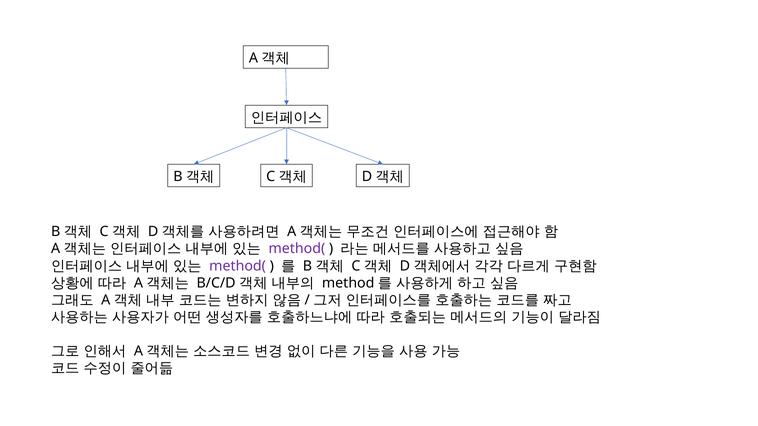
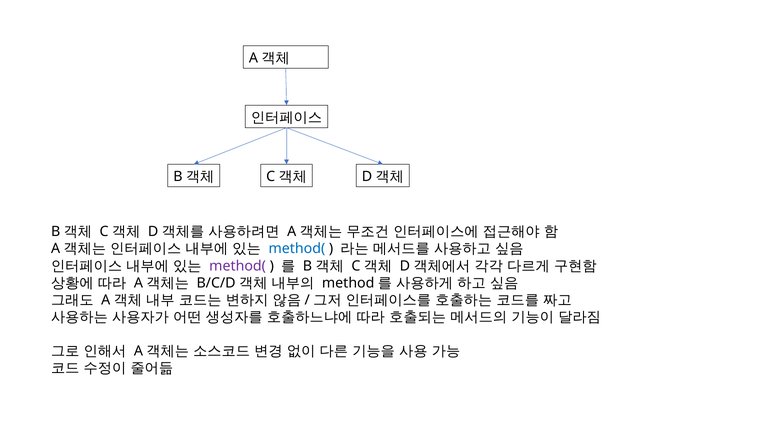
method( colour: purple -> blue (297, 249)
